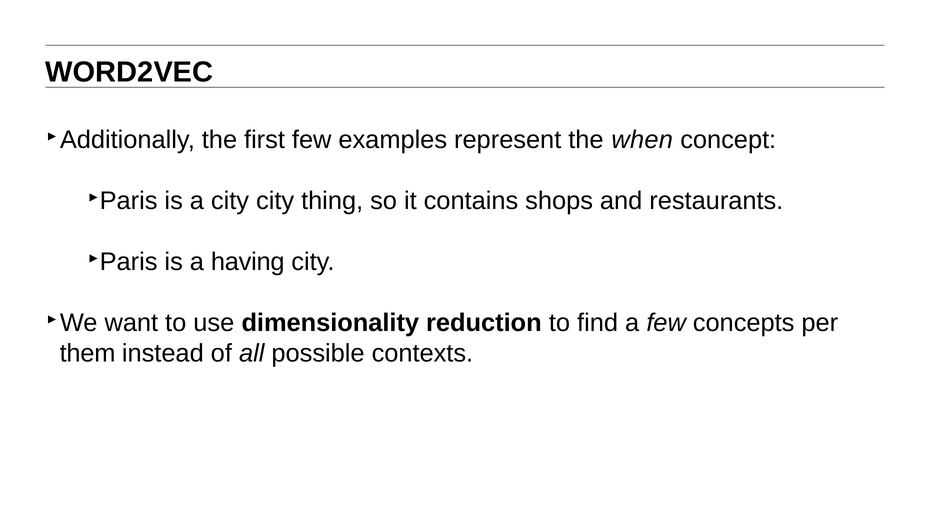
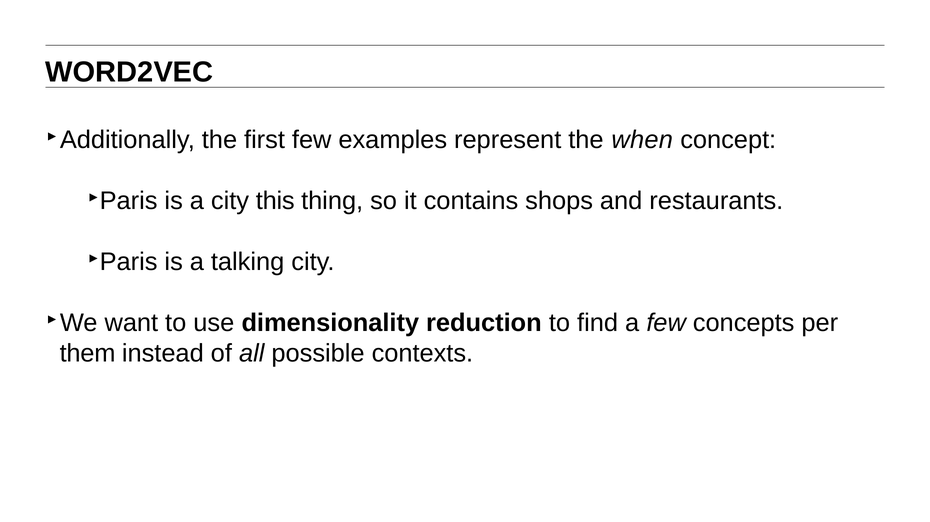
city city: city -> this (275, 201)
having: having -> talking (248, 262)
